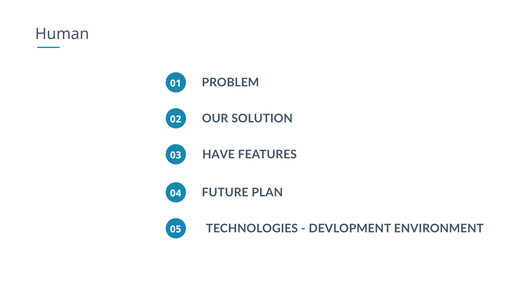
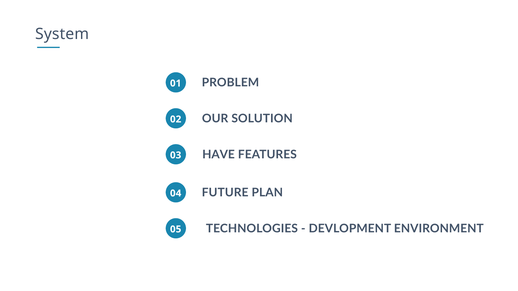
Human: Human -> System (62, 34)
